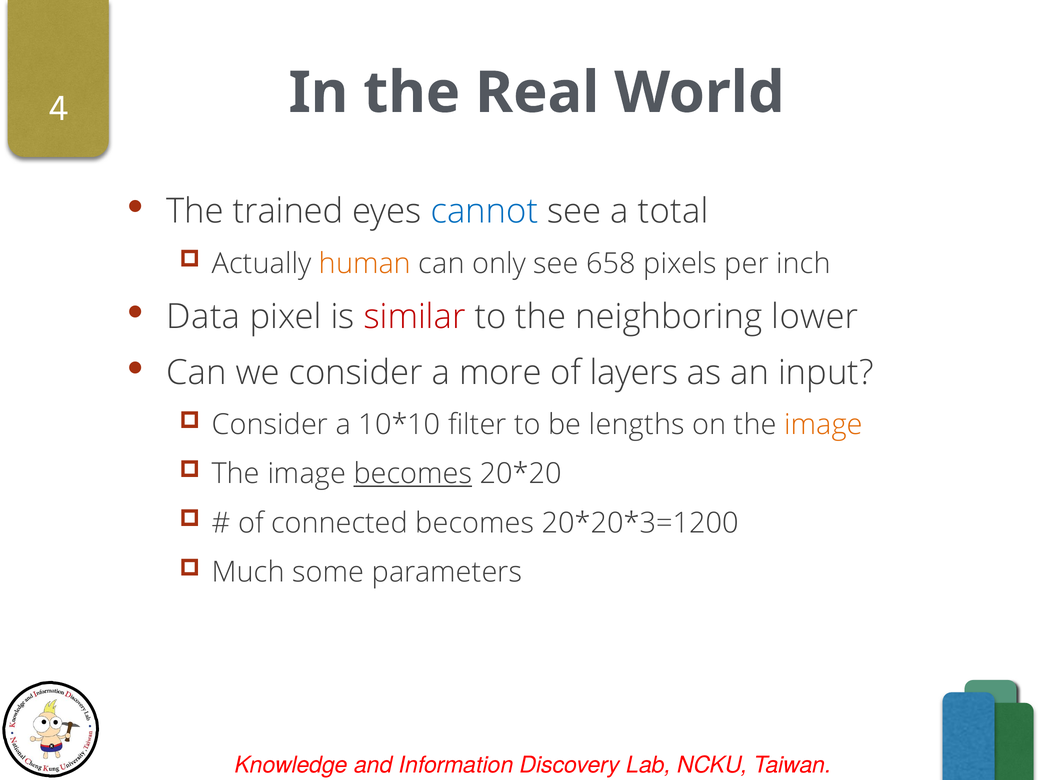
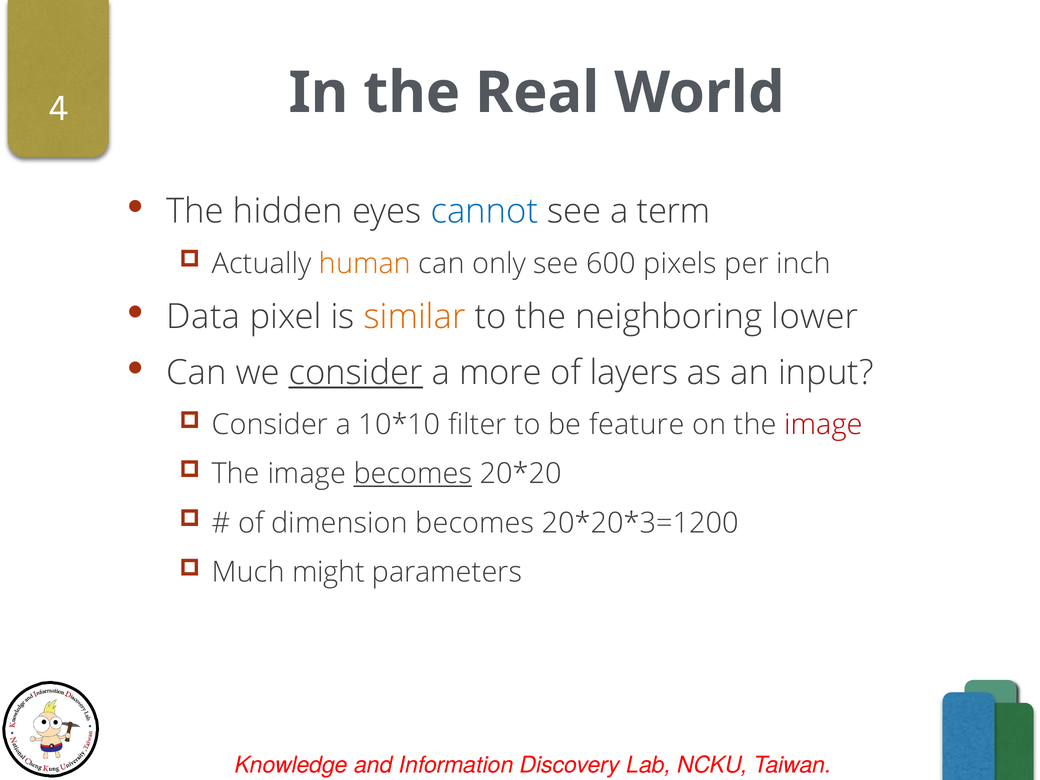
trained: trained -> hidden (288, 211)
total: total -> term (674, 211)
658: 658 -> 600 (611, 264)
similar colour: red -> orange (415, 317)
consider underline: none -> present (356, 373)
lengths: lengths -> feature (637, 425)
image colour: orange -> red (823, 425)
connected: connected -> dimension (339, 523)
some: some -> might (328, 572)
